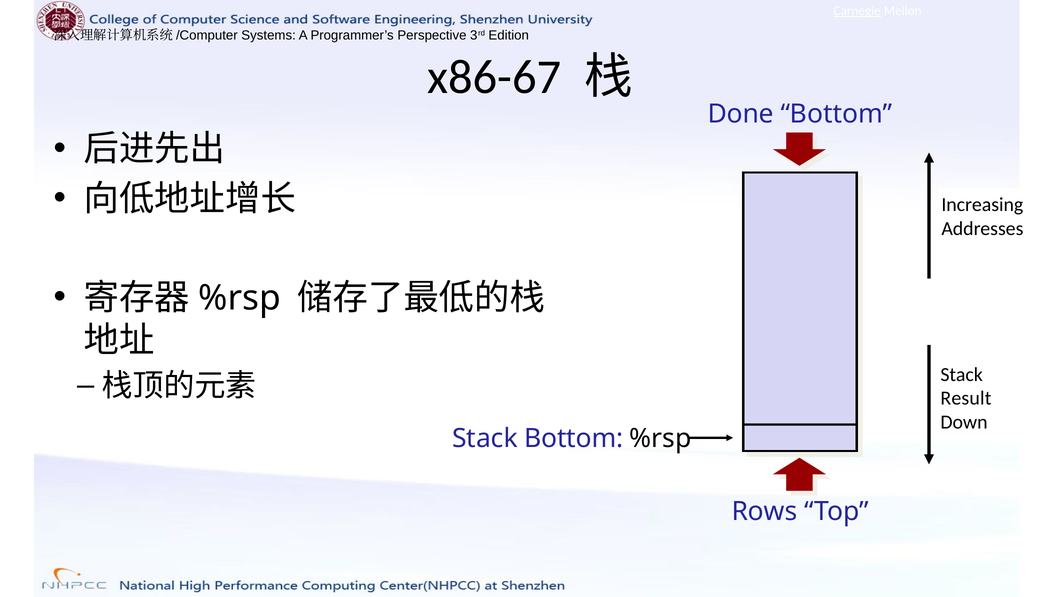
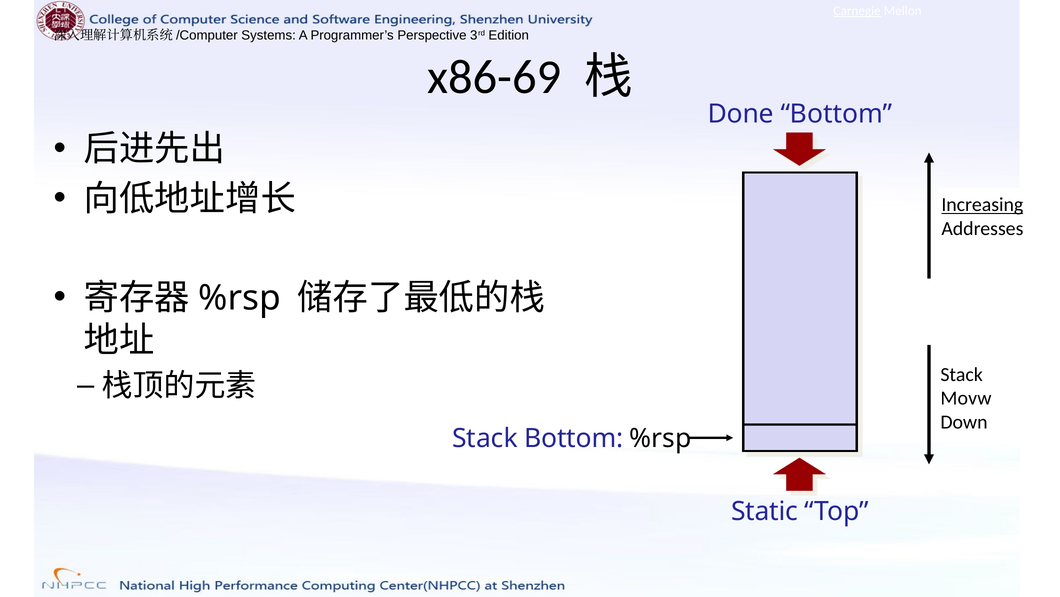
x86-67: x86-67 -> x86-69 (494, 77)
Increasing underline: none -> present (982, 205)
Result: Result -> Movw (966, 398)
Rows: Rows -> Static (765, 511)
